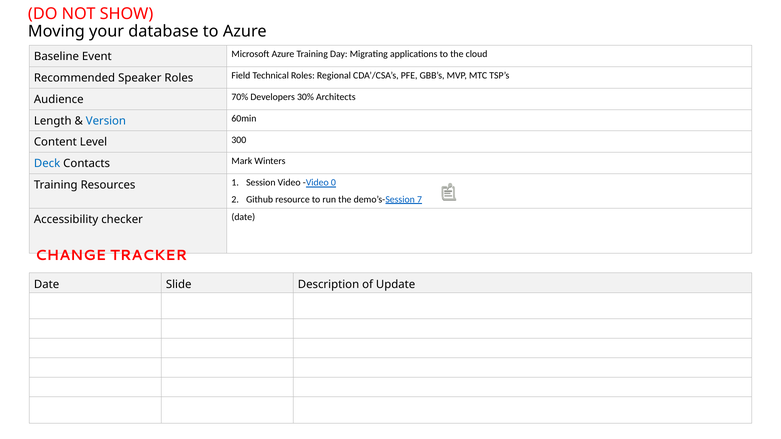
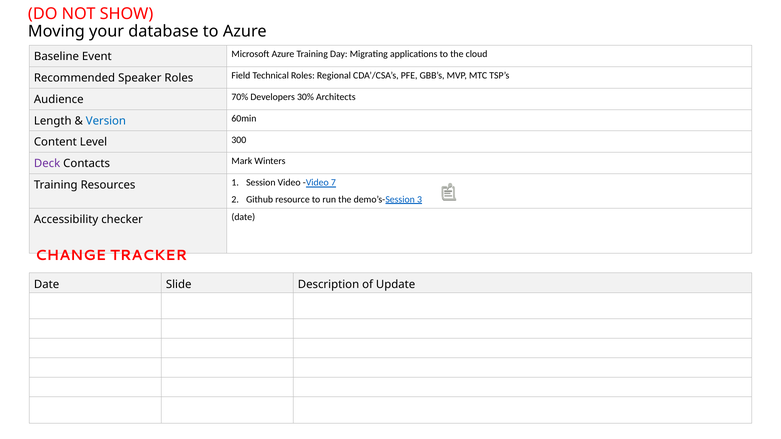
Deck colour: blue -> purple (47, 164)
0: 0 -> 7 (333, 183)
7: 7 -> 3 (419, 200)
